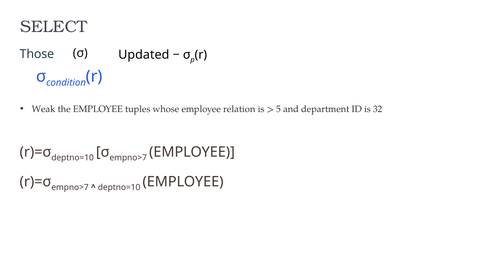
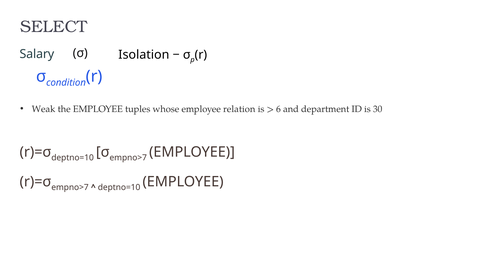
Those: Those -> Salary (37, 54)
Updated: Updated -> Isolation (144, 55)
5: 5 -> 6 (278, 109)
32: 32 -> 30 (378, 109)
